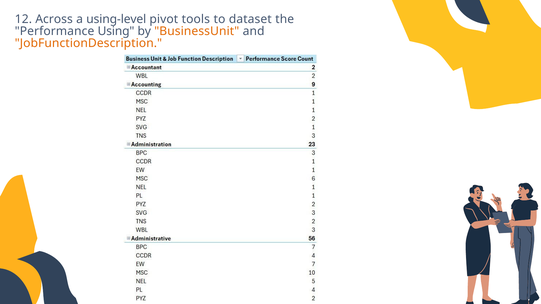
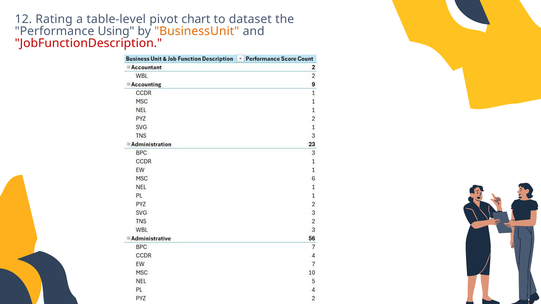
Across: Across -> Rating (54, 19)
using-level: using-level -> table-level (116, 19)
tools: tools -> chart (196, 19)
JobFunctionDescription colour: orange -> red (88, 43)
